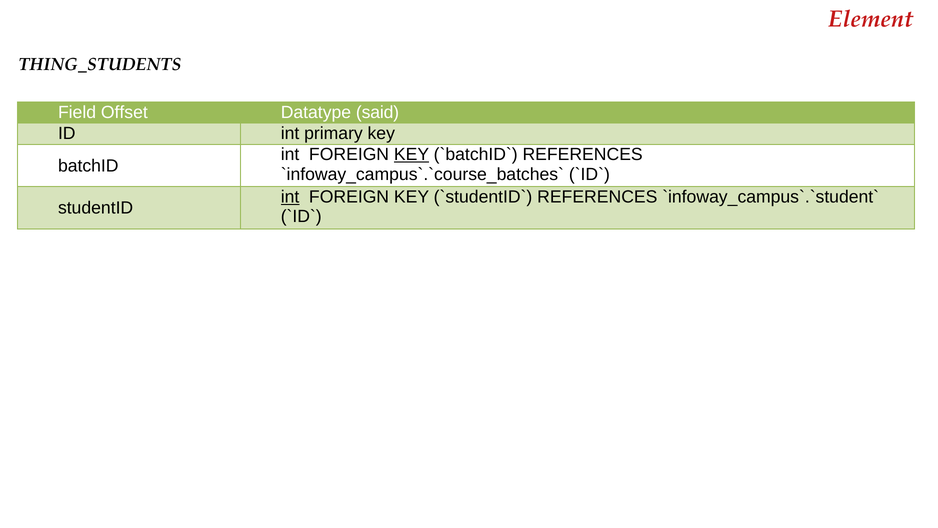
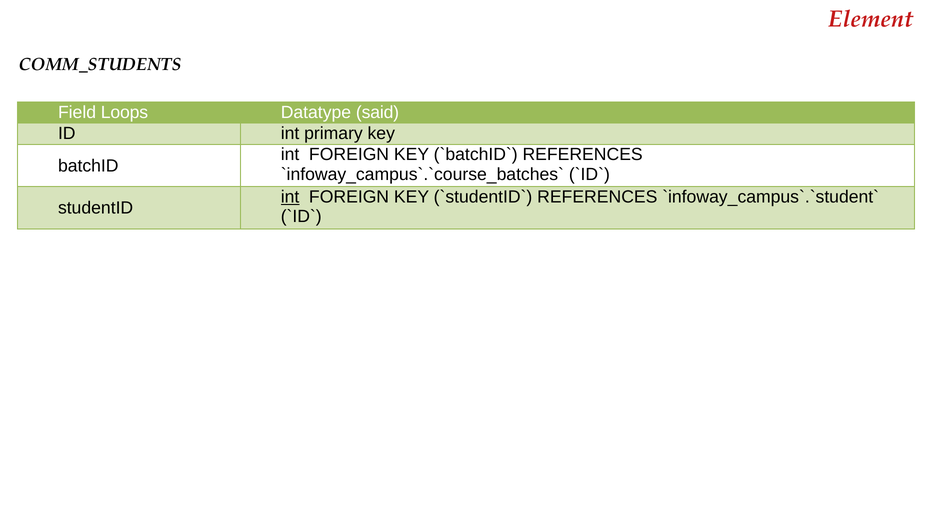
THING_STUDENTS: THING_STUDENTS -> COMM_STUDENTS (100, 64)
Offset: Offset -> Loops (124, 112)
KEY underline: present -> none (412, 154)
